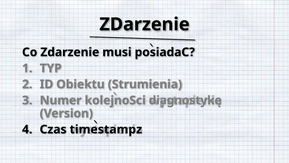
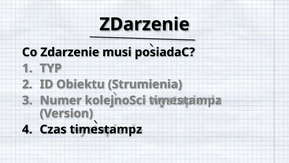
kolejnoSci diagnostykę: diagnostykę -> timestampz (185, 100)
